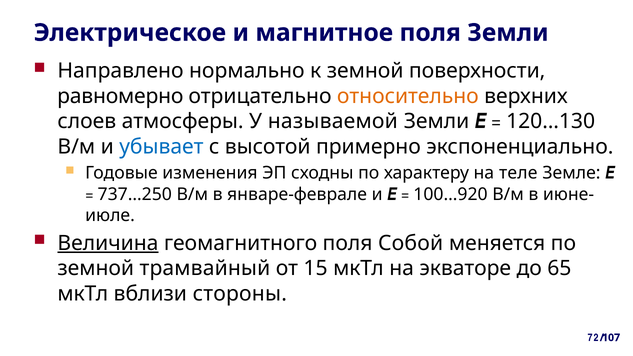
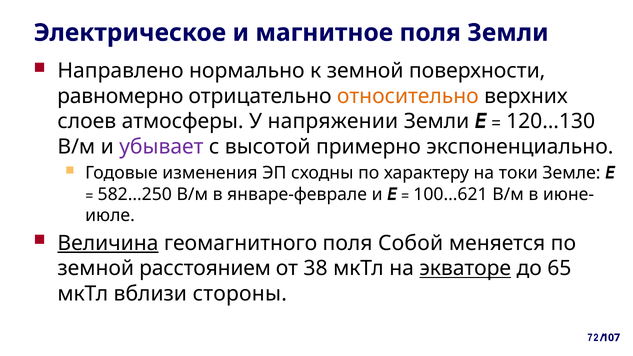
называемой: называемой -> напряжении (333, 121)
убывает colour: blue -> purple (161, 147)
теле: теле -> токи (518, 173)
737…250: 737…250 -> 582…250 (135, 194)
100…920: 100…920 -> 100…621 (450, 194)
трамвайный: трамвайный -> расстоянием (205, 268)
15: 15 -> 38 (316, 268)
экваторе underline: none -> present (465, 268)
